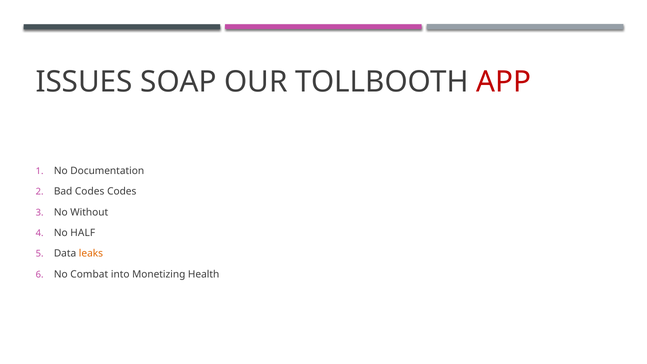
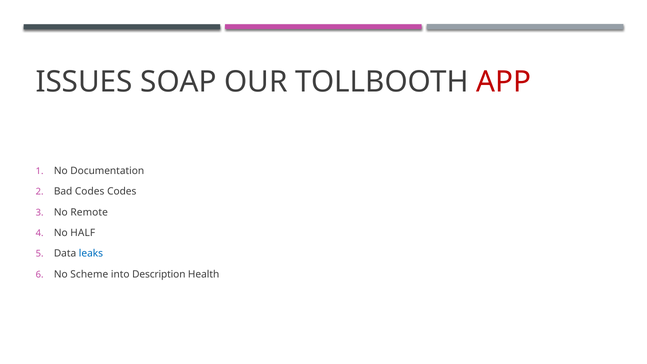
Without: Without -> Remote (89, 212)
leaks colour: orange -> blue (91, 254)
Combat: Combat -> Scheme (89, 274)
Monetizing: Monetizing -> Description (159, 274)
